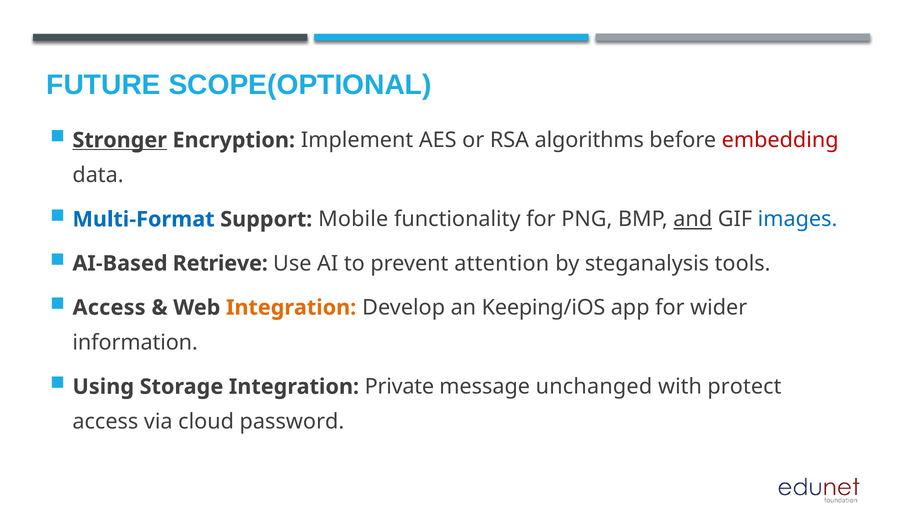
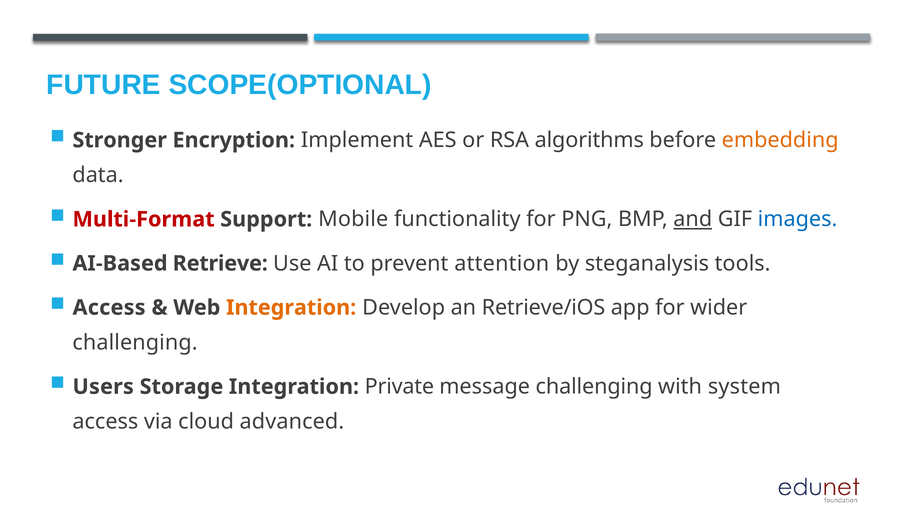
Stronger underline: present -> none (120, 140)
embedding colour: red -> orange (780, 140)
Multi-Format colour: blue -> red (144, 219)
Keeping/iOS: Keeping/iOS -> Retrieve/iOS (544, 308)
information: information -> challenging (135, 343)
Using: Using -> Users (103, 387)
message unchanged: unchanged -> challenging (594, 387)
protect: protect -> system (744, 387)
password: password -> advanced (292, 422)
